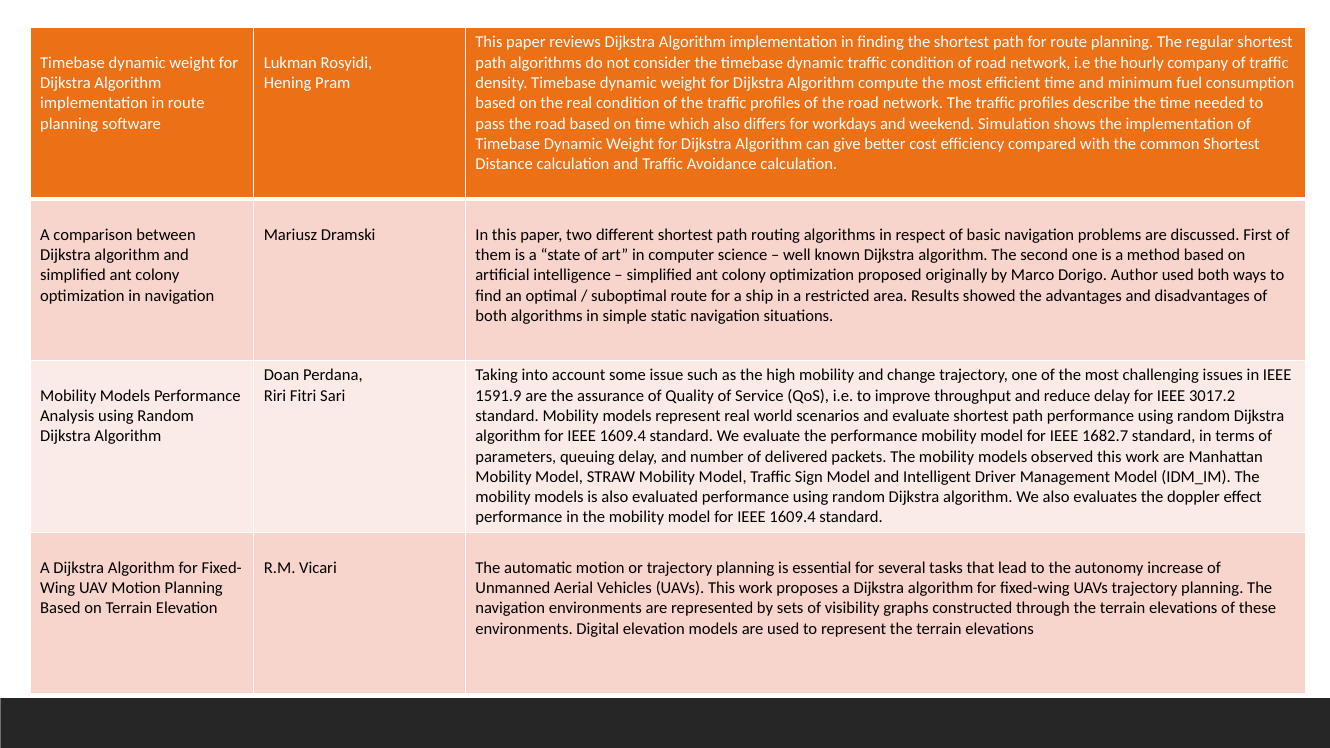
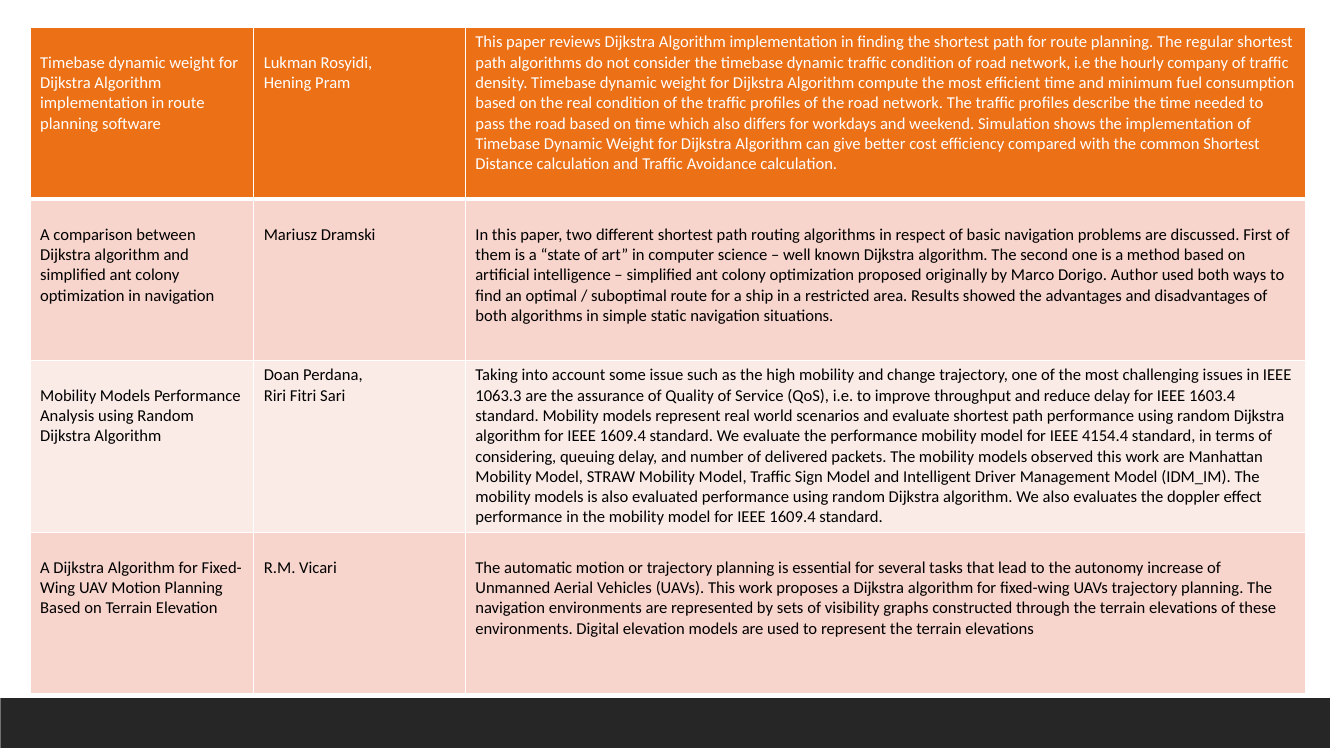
1591.9: 1591.9 -> 1063.3 (498, 396)
3017.2: 3017.2 -> 1603.4 (1212, 396)
1682.7: 1682.7 -> 4154.4 (1105, 436)
parameters: parameters -> considering (516, 457)
